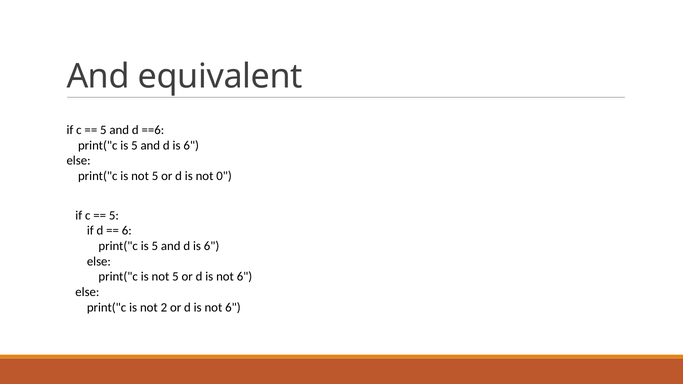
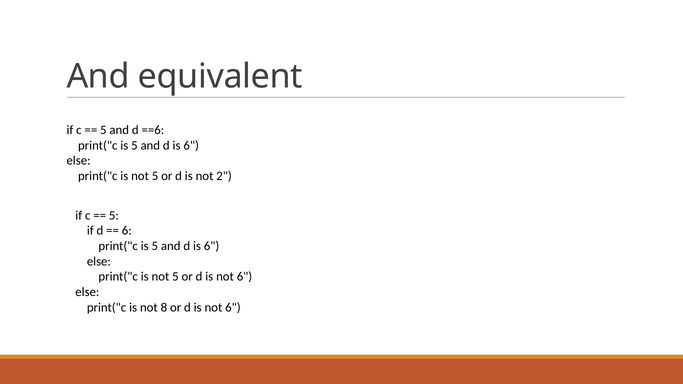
0: 0 -> 2 (224, 176)
2: 2 -> 8 (164, 308)
